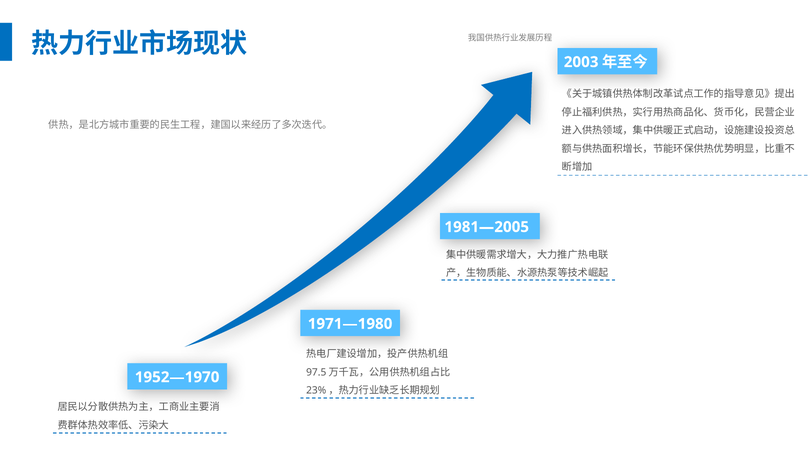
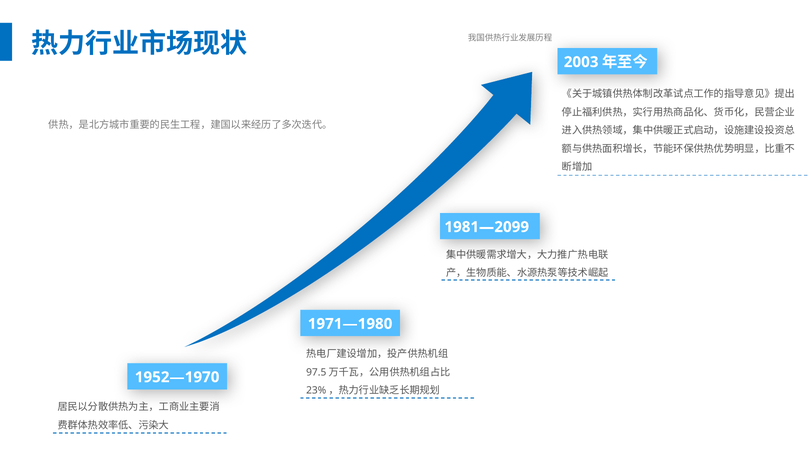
1981—2005: 1981—2005 -> 1981—2099 (487, 227)
